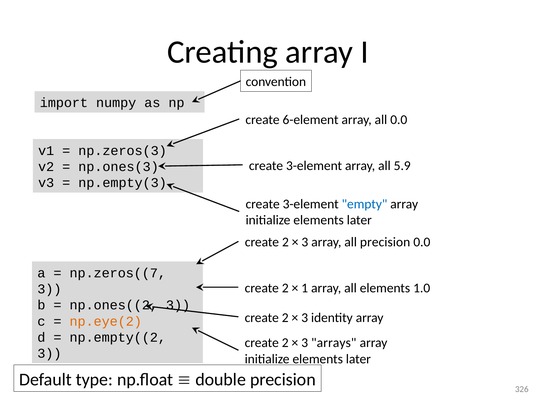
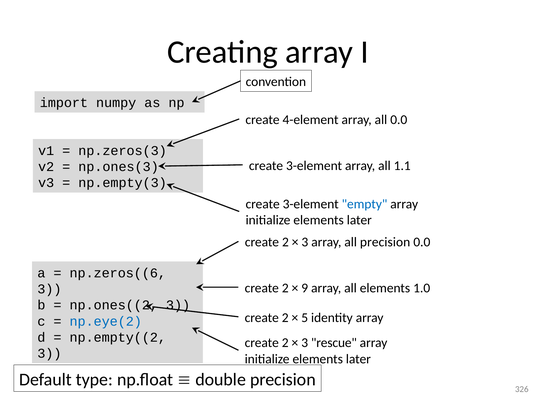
6-element: 6-element -> 4-element (311, 120)
5.9: 5.9 -> 1.1 (402, 166)
np.zeros((7: np.zeros((7 -> np.zeros((6 (118, 273)
1: 1 -> 9 (305, 288)
3: 3 -> 5 (305, 318)
np.eye(2 colour: orange -> blue (106, 321)
arrays: arrays -> rescue (334, 343)
